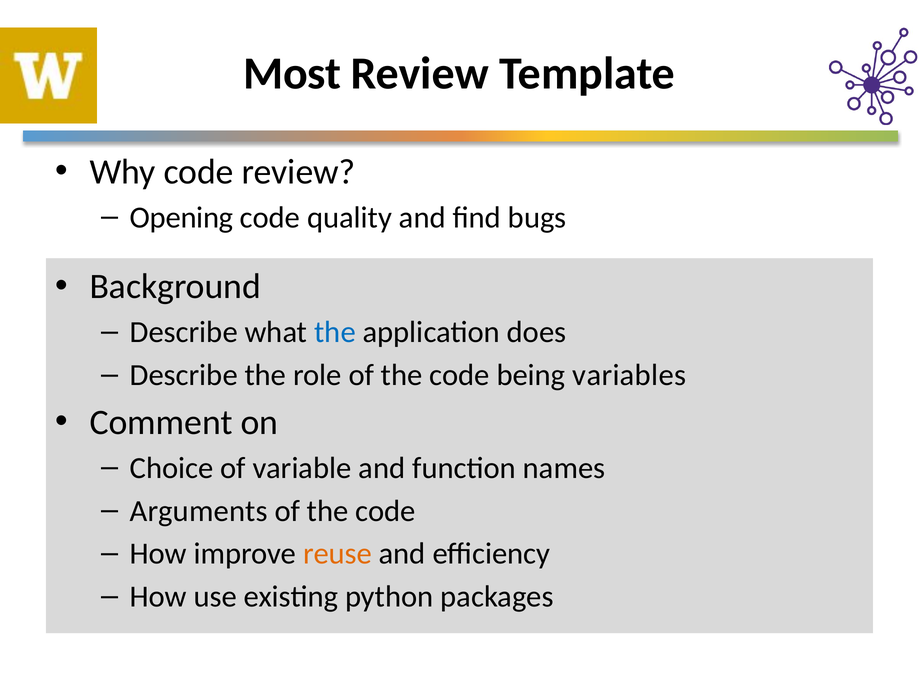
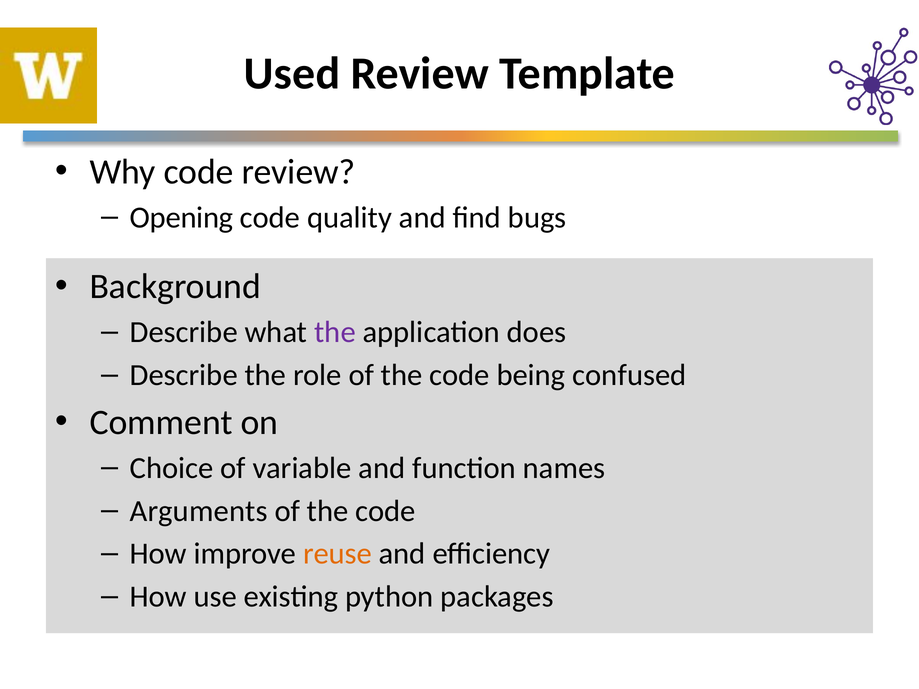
Most: Most -> Used (292, 74)
the colour: blue -> purple (335, 332)
variables: variables -> confused (629, 375)
